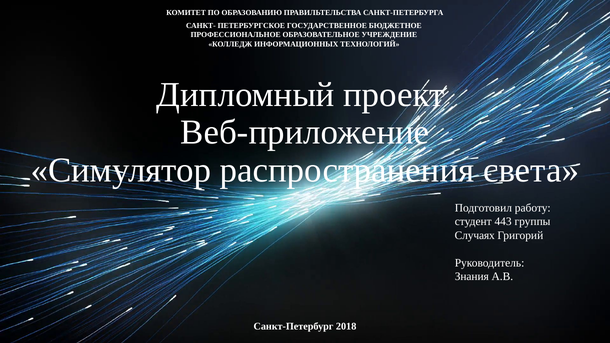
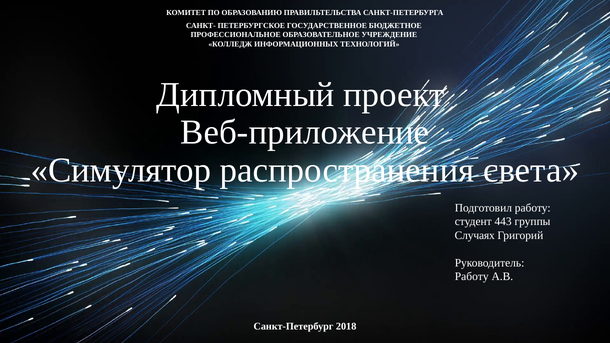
Знания: Знания -> Работу (472, 277)
